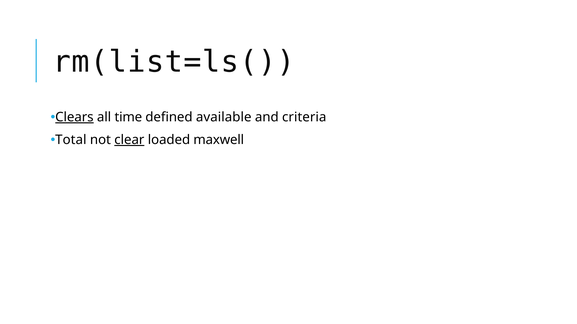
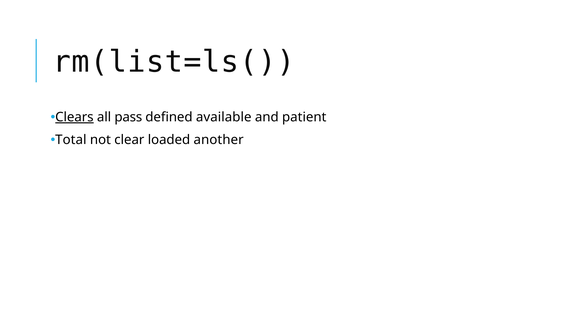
time: time -> pass (128, 117)
criteria: criteria -> patient (304, 117)
clear underline: present -> none (129, 140)
maxwell: maxwell -> another (219, 140)
